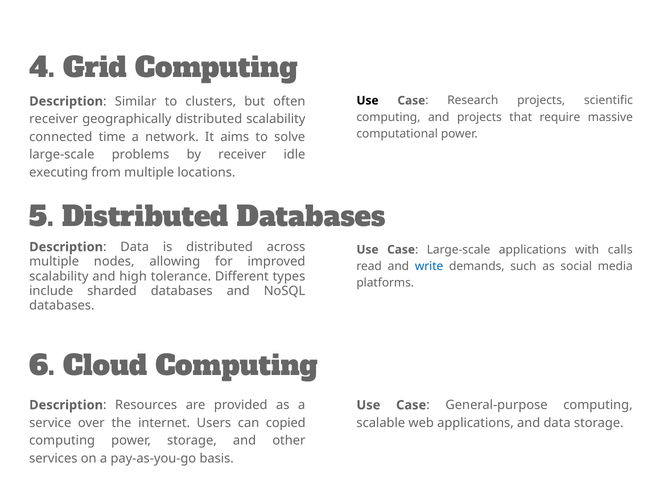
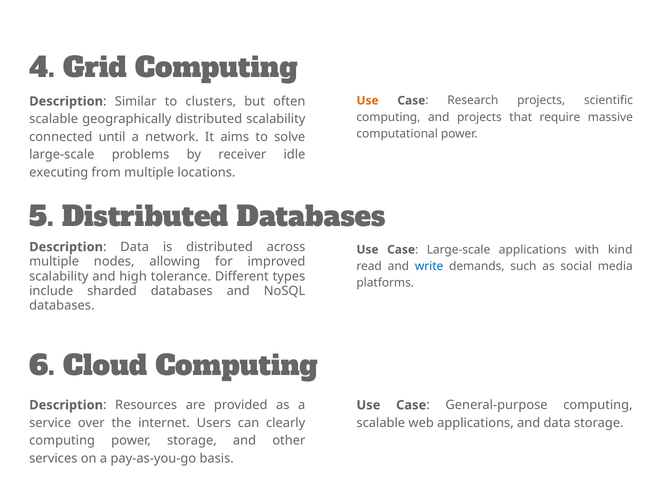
Use colour: black -> orange (368, 100)
receiver: receiver -> scalable (54, 119)
time: time -> until (112, 137)
calls: calls -> kind (620, 249)
copied: copied -> clearly (286, 422)
